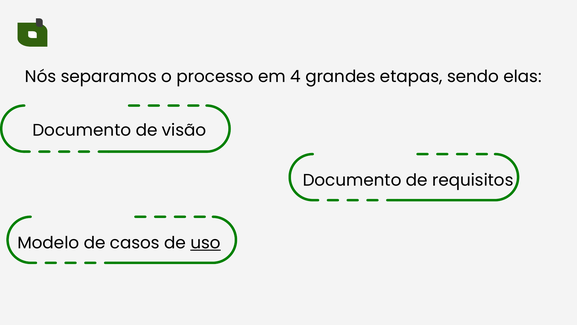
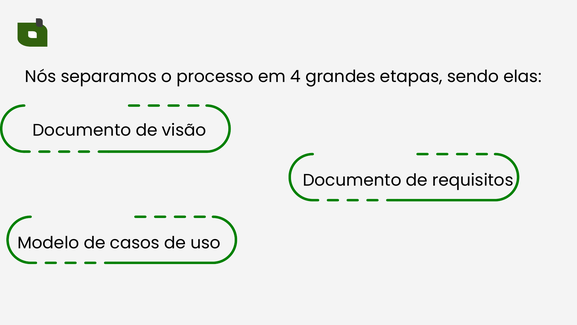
uso underline: present -> none (205, 243)
